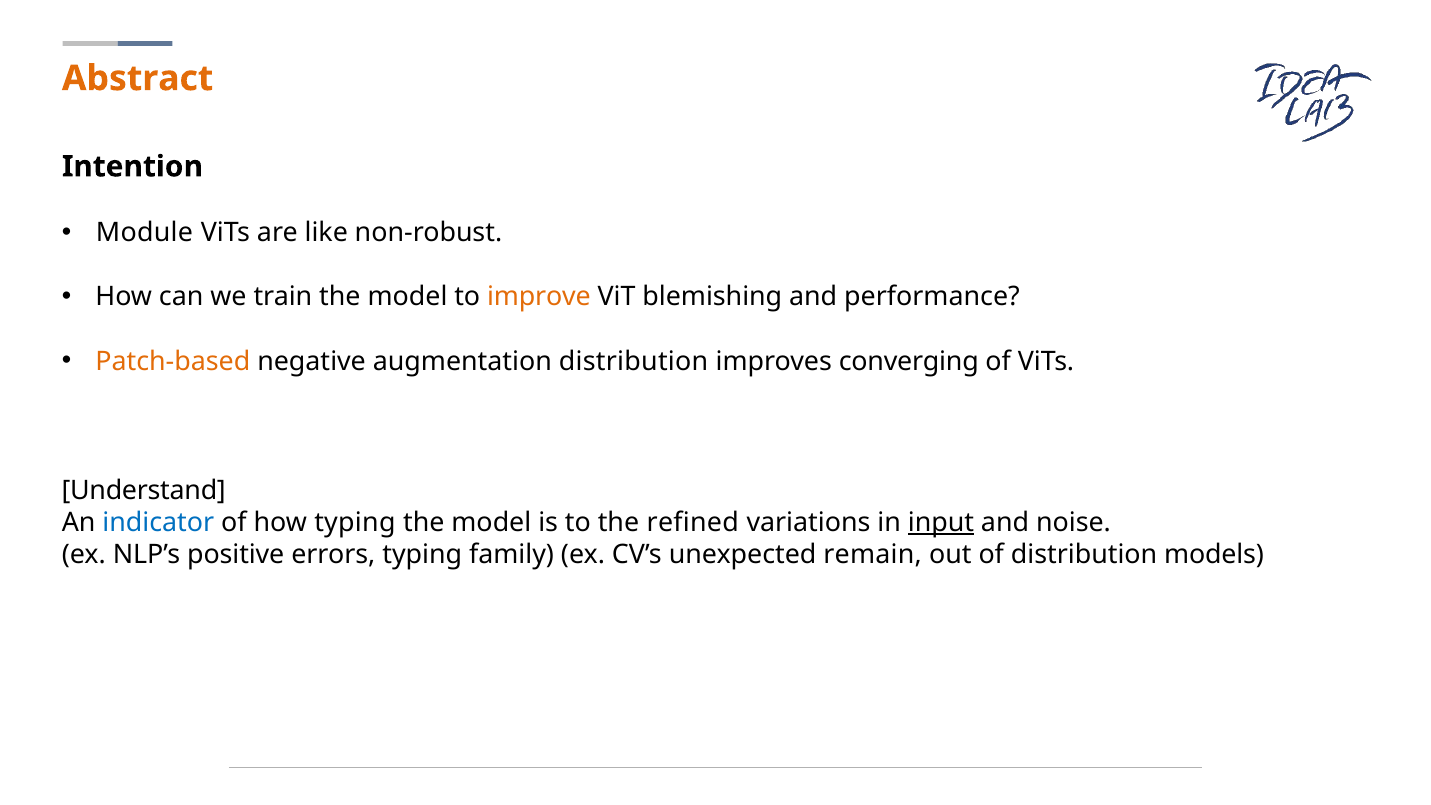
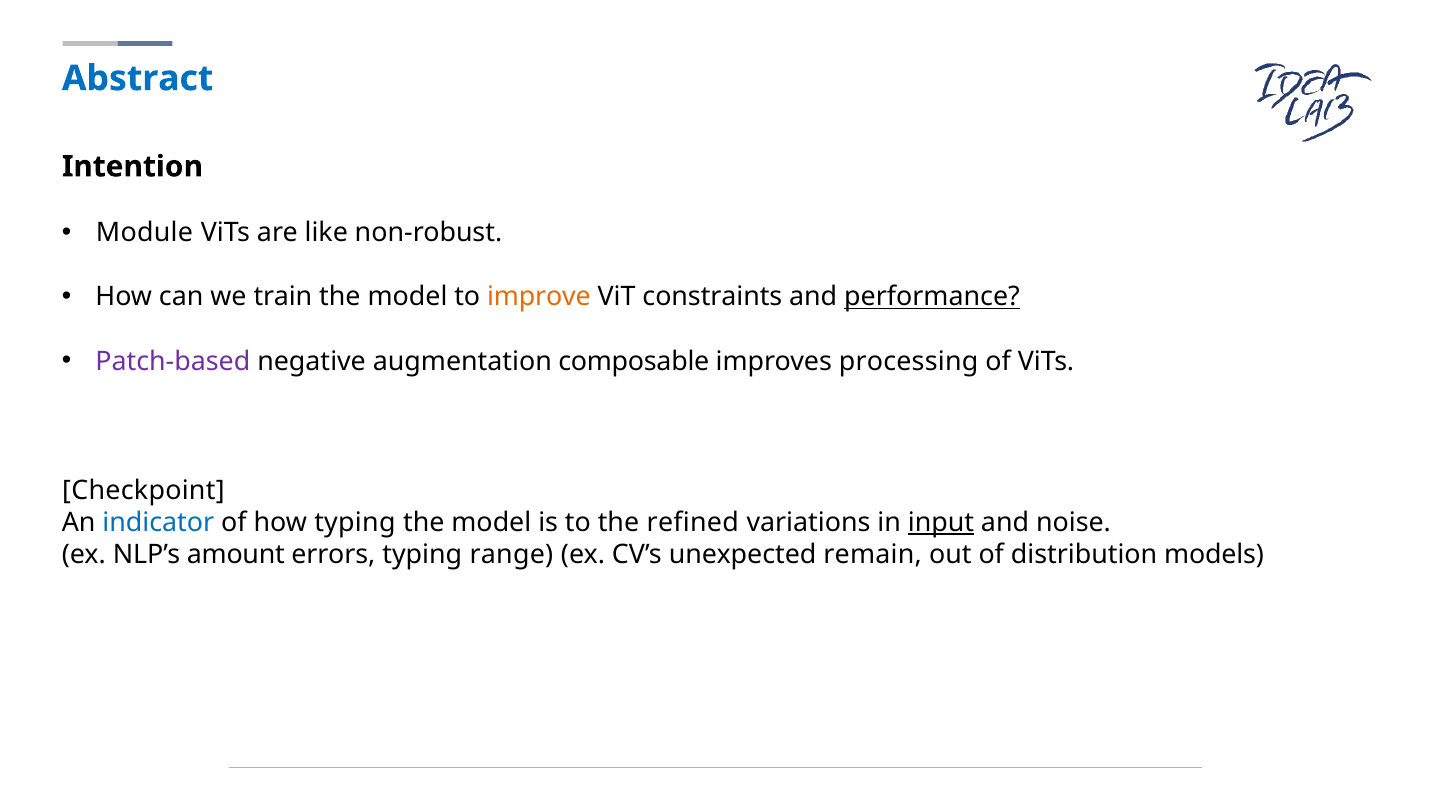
Abstract colour: orange -> blue (138, 78)
blemishing: blemishing -> constraints (712, 297)
performance underline: none -> present (932, 297)
Patch-based colour: orange -> purple (173, 361)
augmentation distribution: distribution -> composable (634, 361)
converging: converging -> processing (909, 361)
Understand: Understand -> Checkpoint (143, 490)
positive: positive -> amount (236, 555)
family: family -> range (511, 555)
